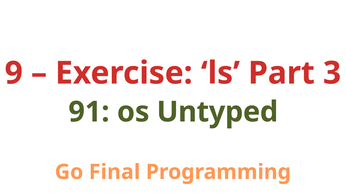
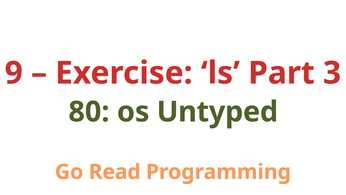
91: 91 -> 80 (89, 112)
Final: Final -> Read (115, 172)
